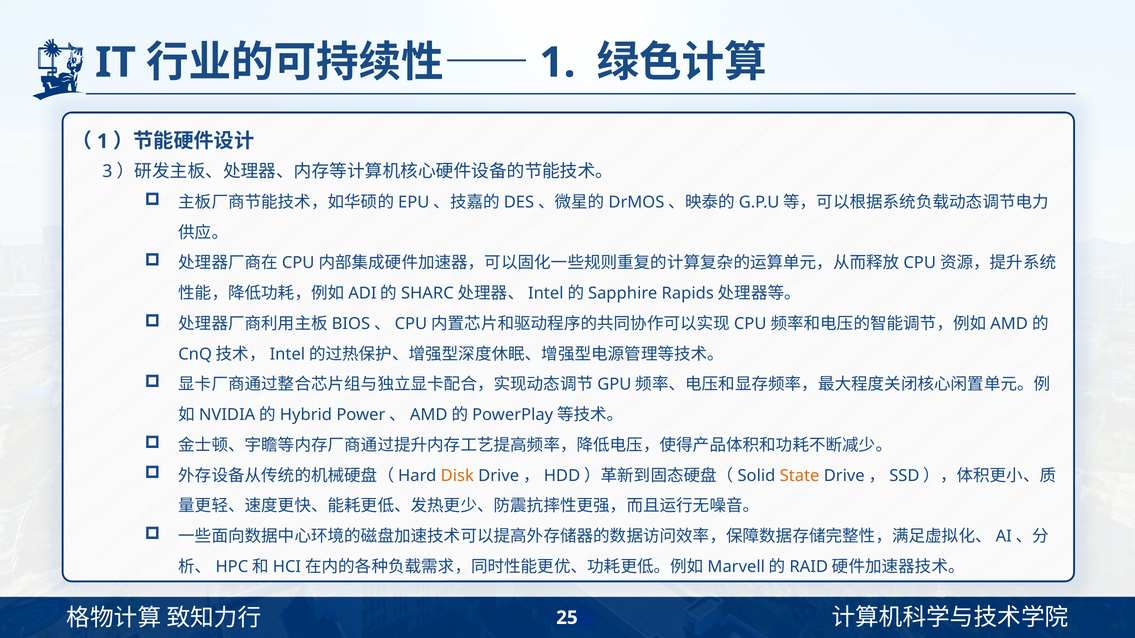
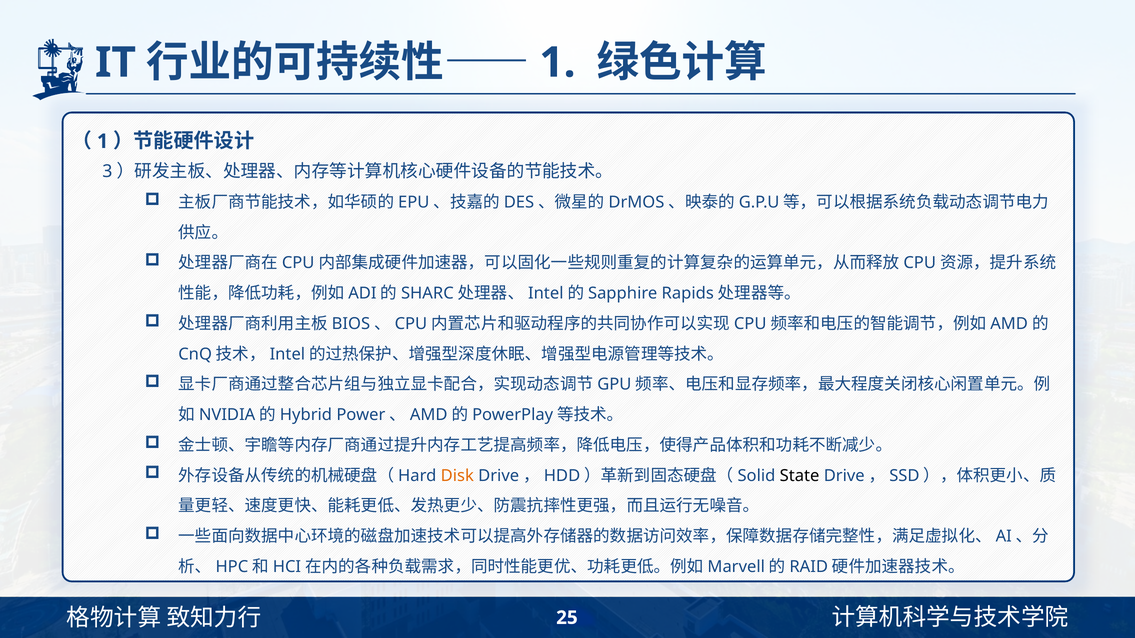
State colour: orange -> black (800, 476)
